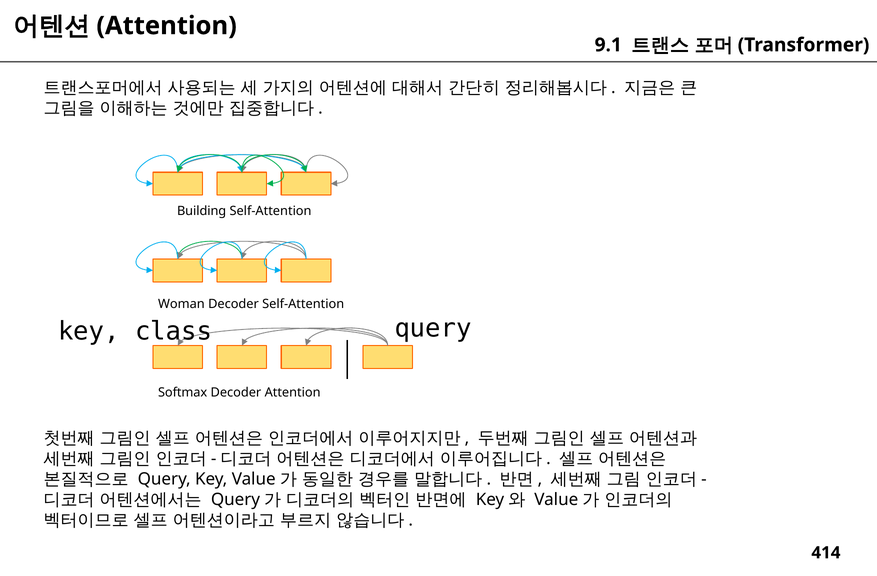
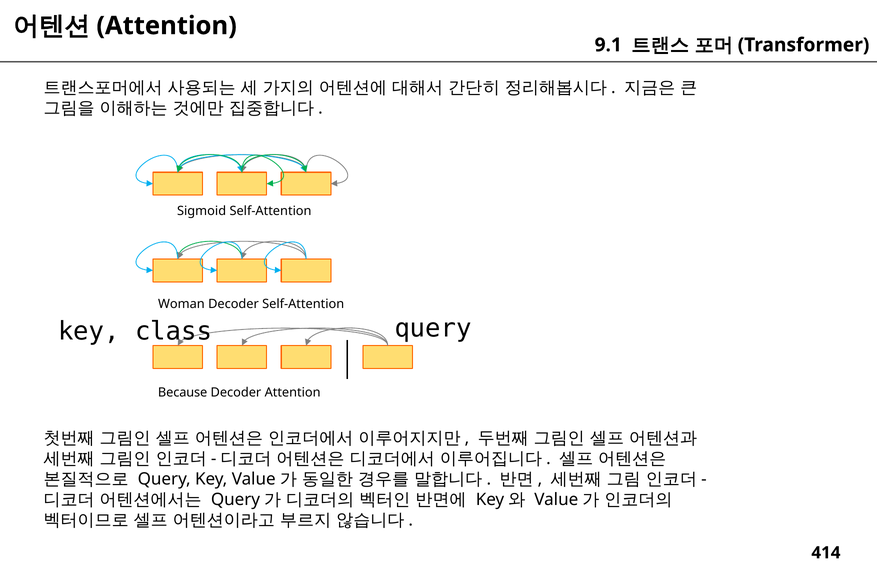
Building: Building -> Sigmoid (202, 211)
Softmax: Softmax -> Because (183, 392)
